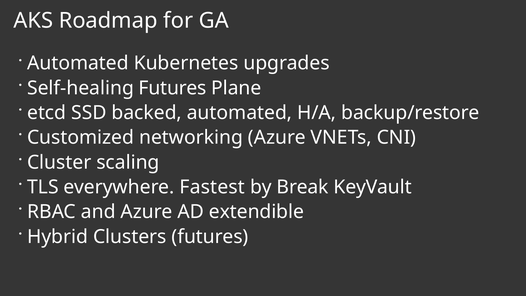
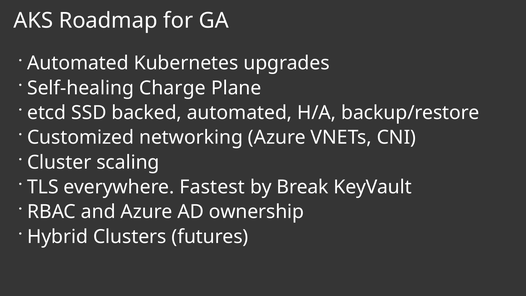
Self-healing Futures: Futures -> Charge (172, 88)
extendible: extendible -> ownership (256, 212)
